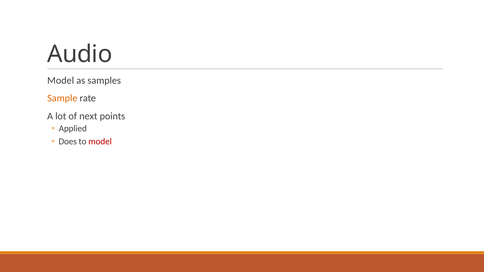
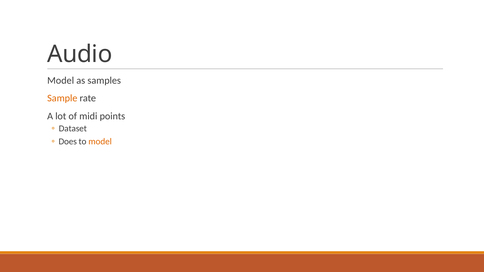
next: next -> midi (88, 116)
Applied: Applied -> Dataset (73, 129)
model colour: red -> orange (100, 142)
